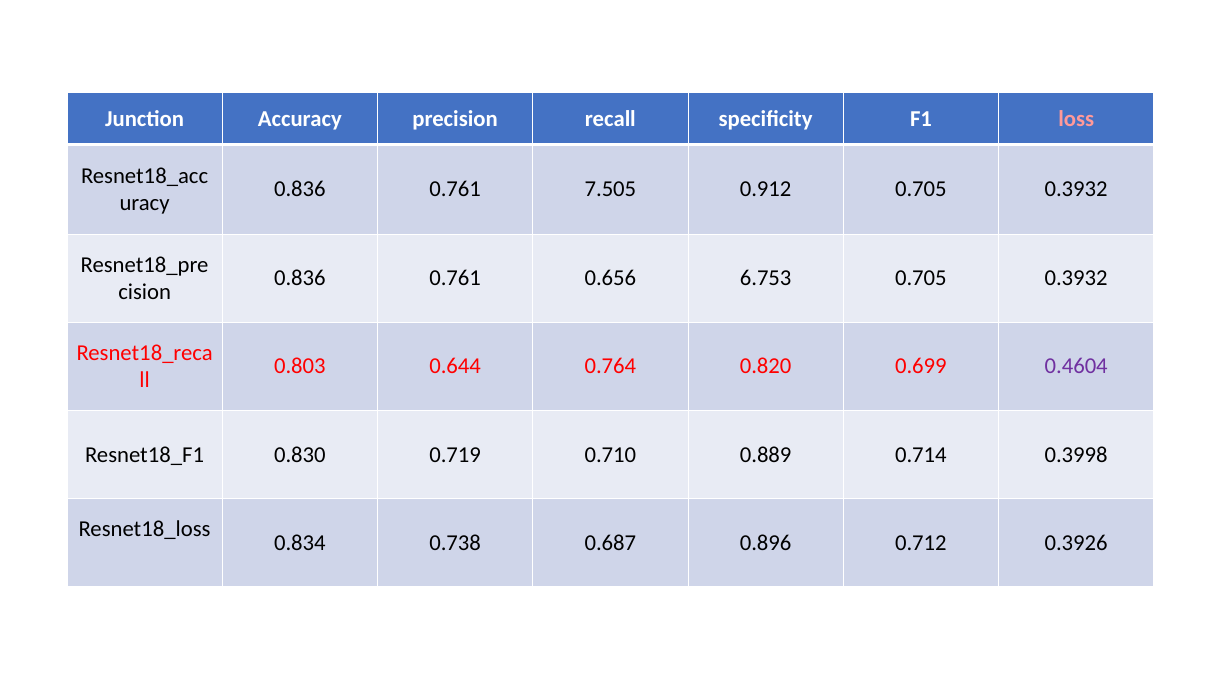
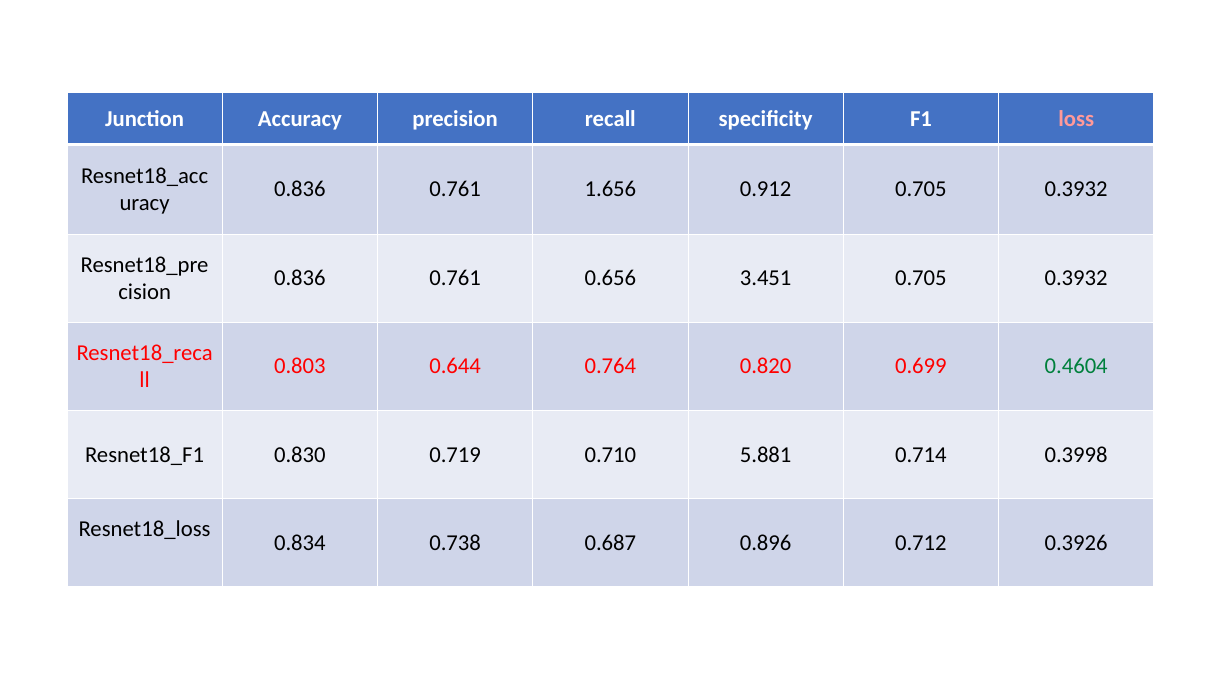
7.505: 7.505 -> 1.656 (610, 190)
6.753: 6.753 -> 3.451 (766, 278)
0.4604 colour: purple -> green (1076, 367)
0.889: 0.889 -> 5.881 (766, 455)
